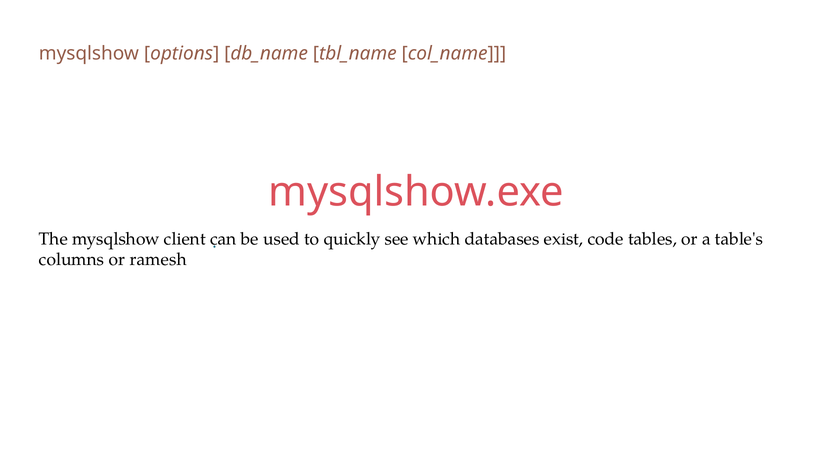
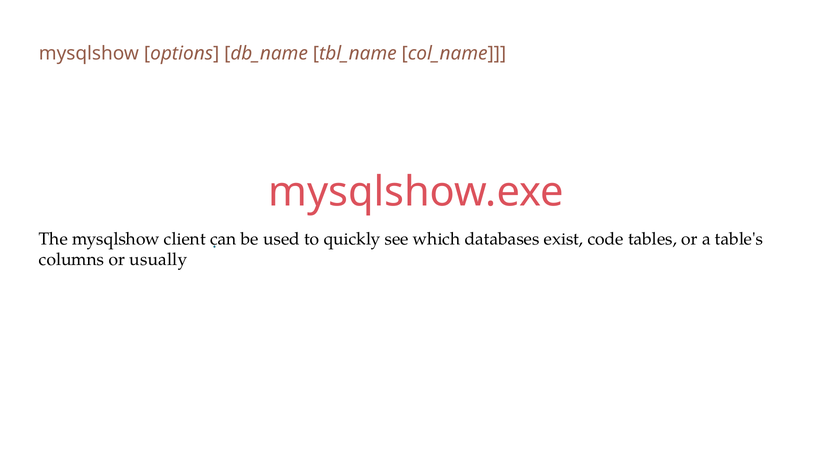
ramesh: ramesh -> usually (158, 260)
